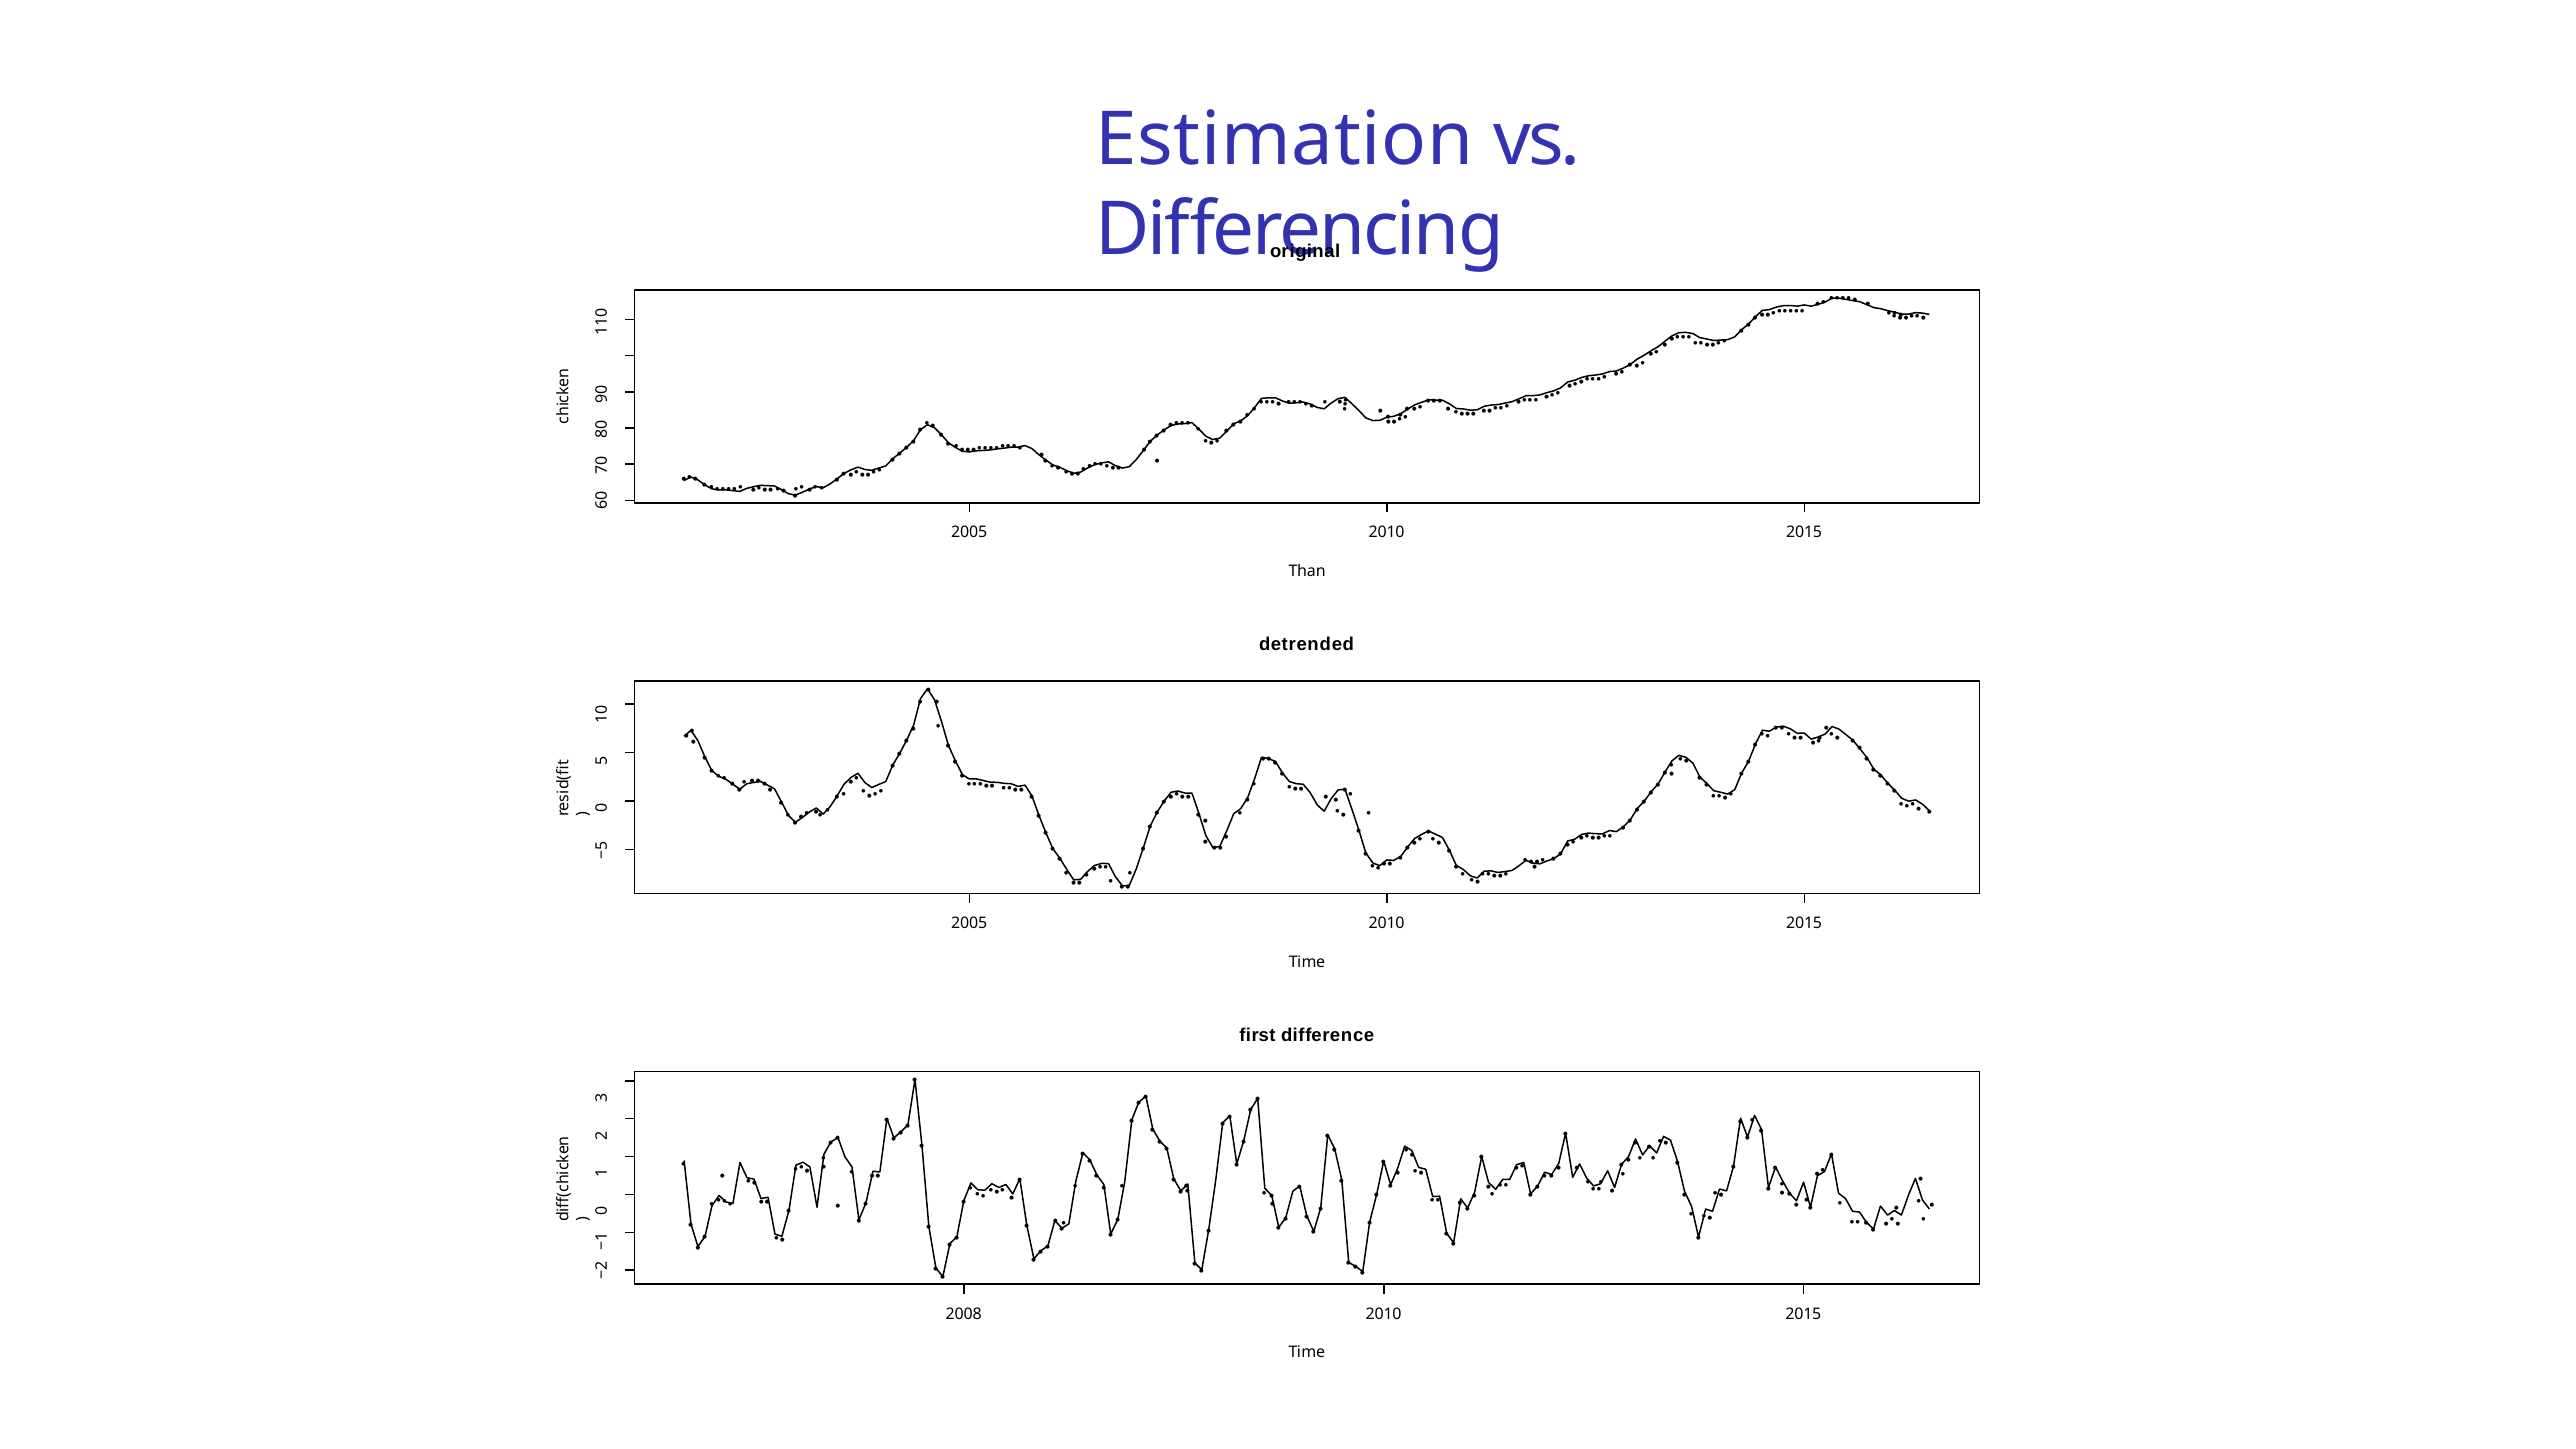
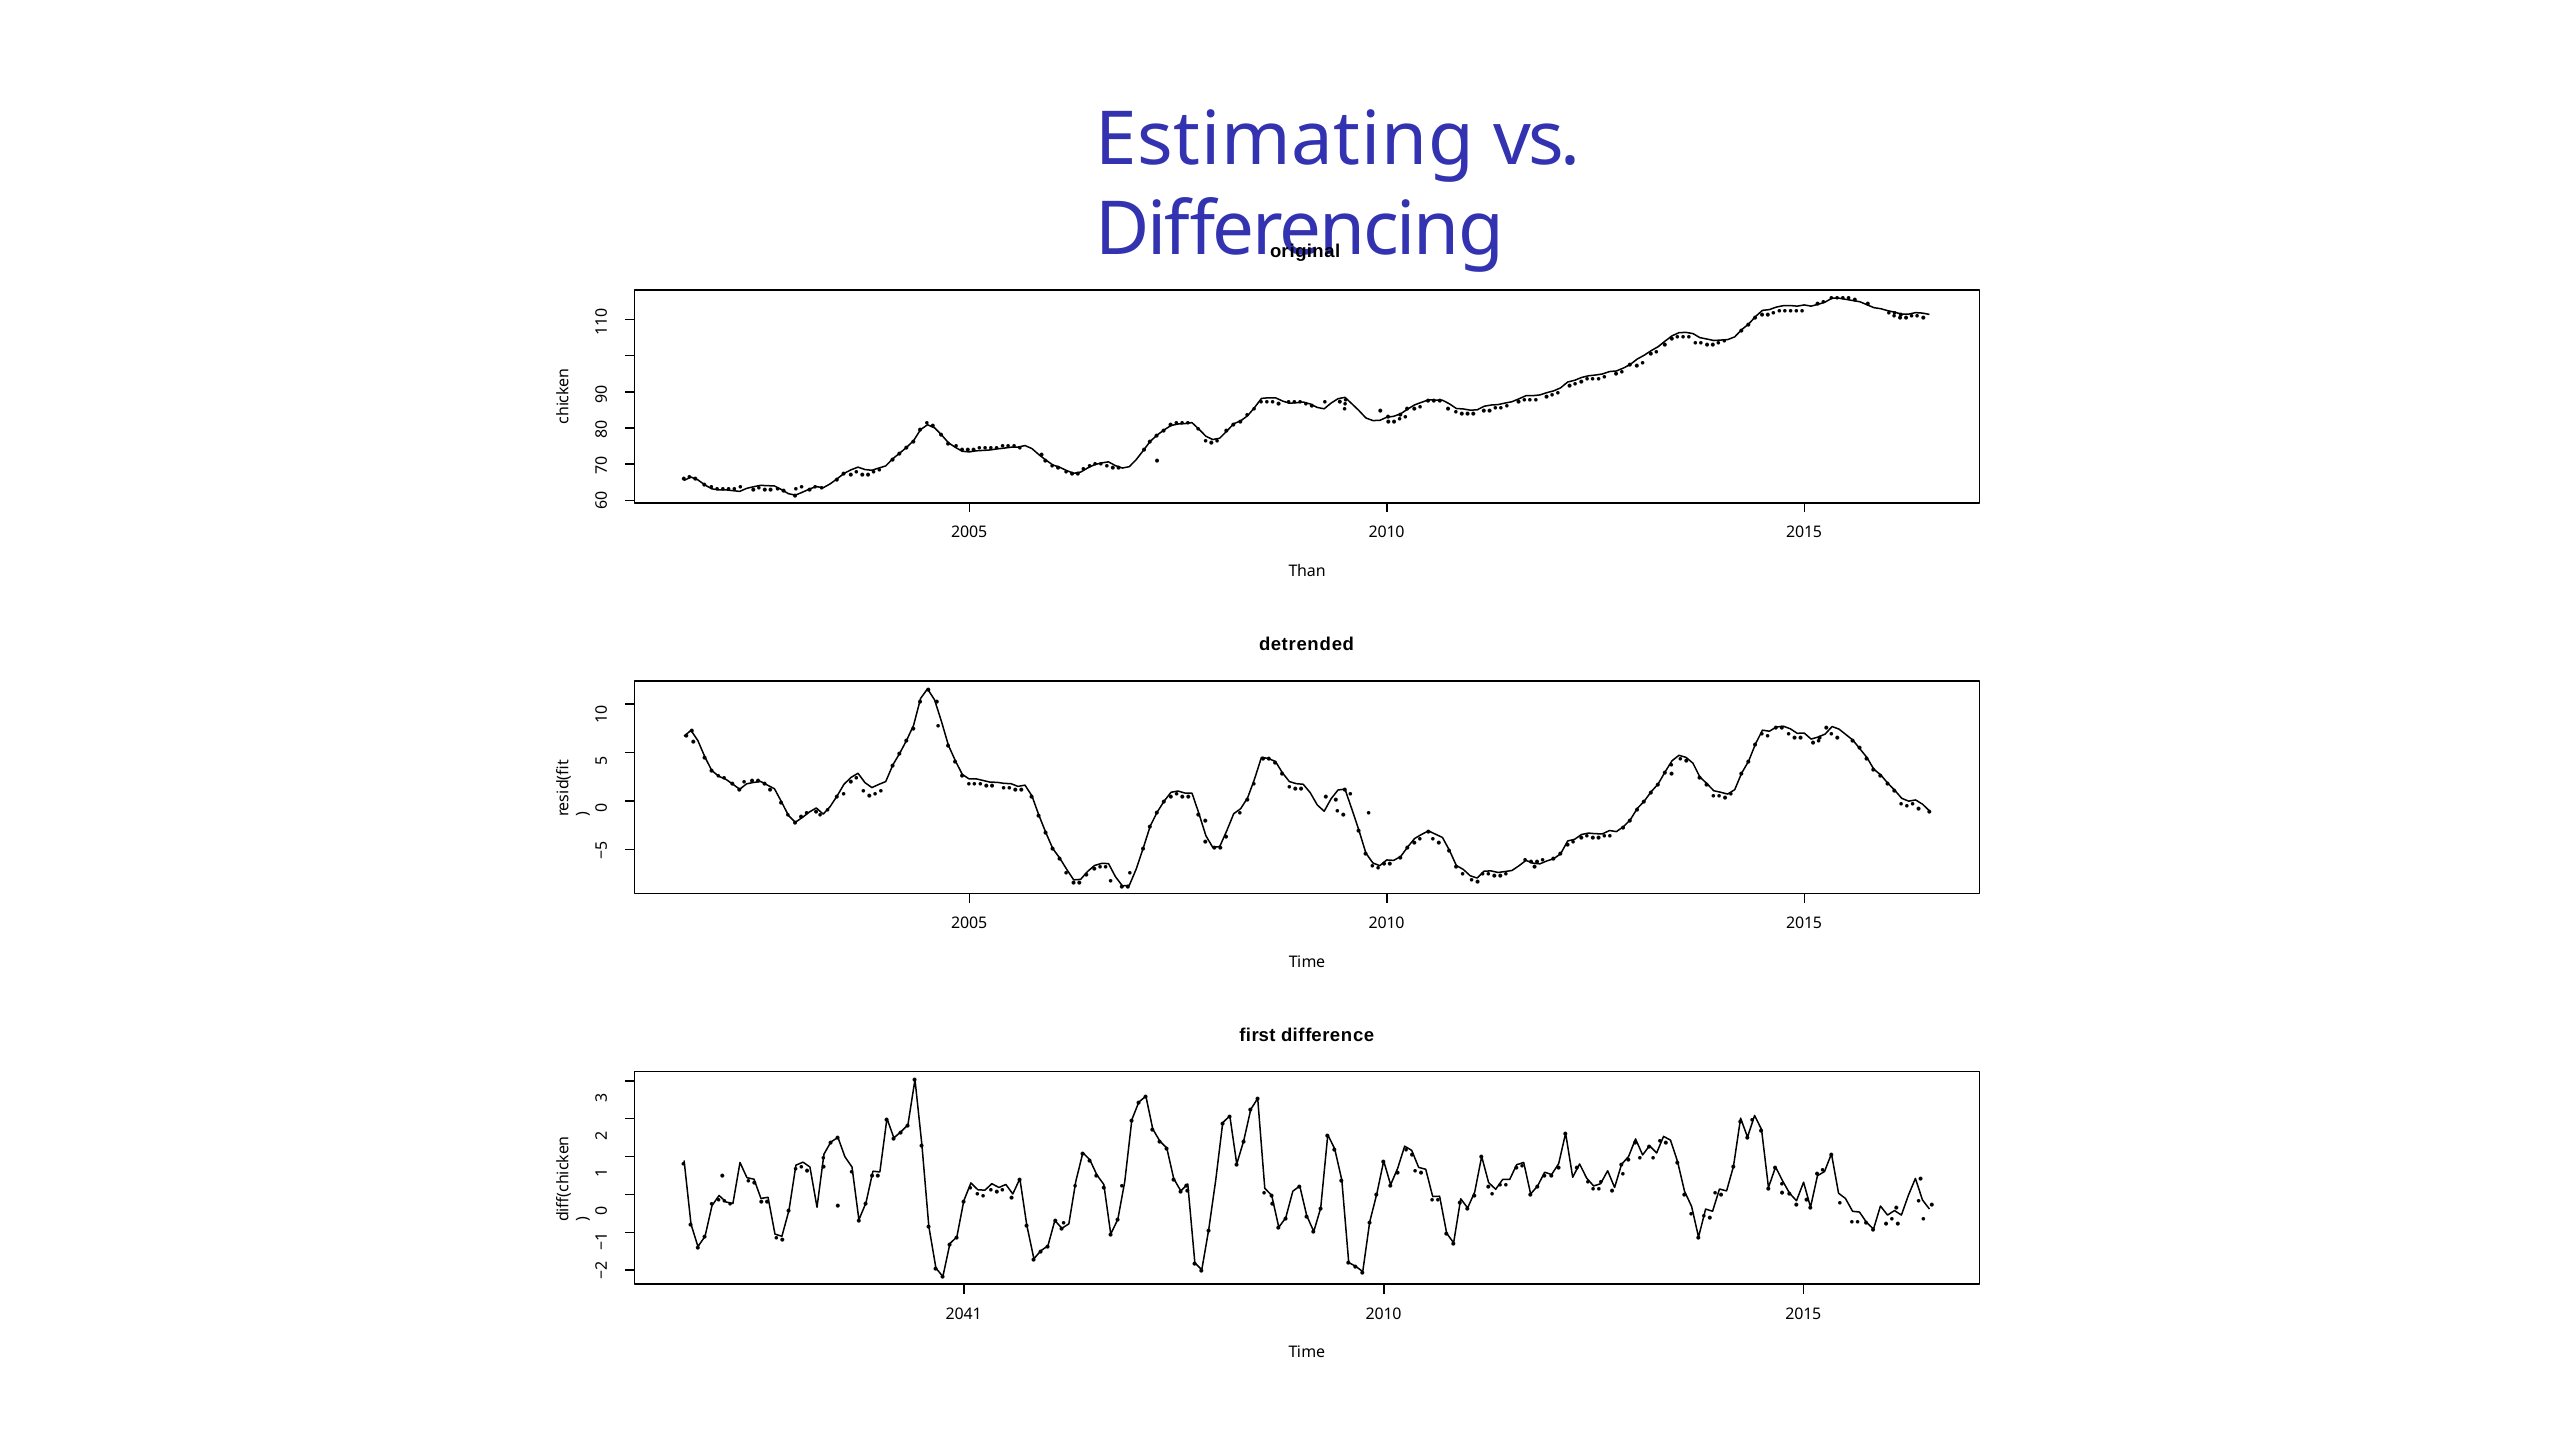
Estimation: Estimation -> Estimating (1285, 140)
2008: 2008 -> 2041 (964, 1314)
